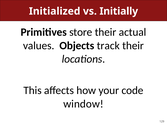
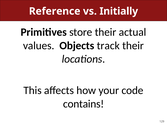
Initialized: Initialized -> Reference (55, 11)
window: window -> contains (84, 103)
